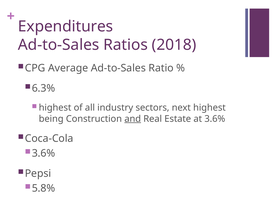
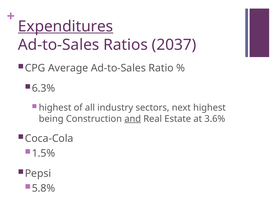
Expenditures underline: none -> present (66, 26)
2018: 2018 -> 2037 (174, 45)
3.6%: 3.6% -> 1.5% (44, 154)
